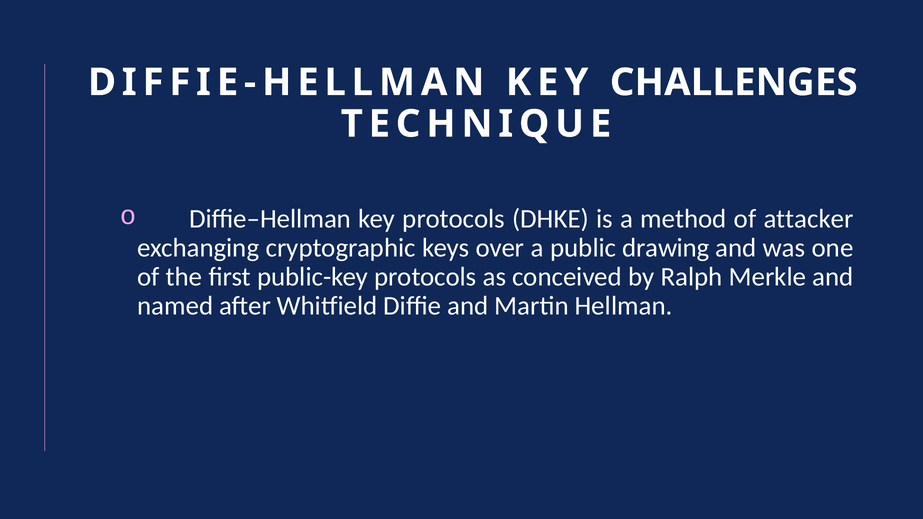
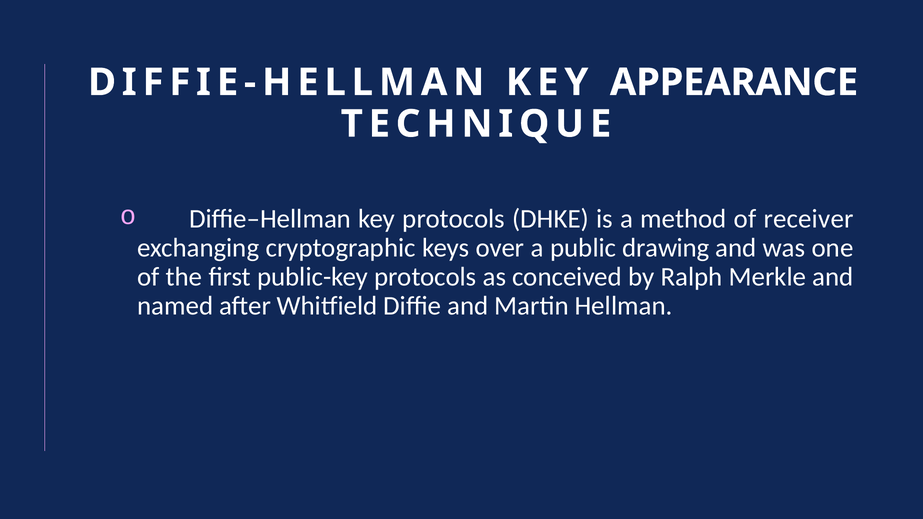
CHALLENGES: CHALLENGES -> APPEARANCE (734, 82)
attacker: attacker -> receiver (809, 219)
